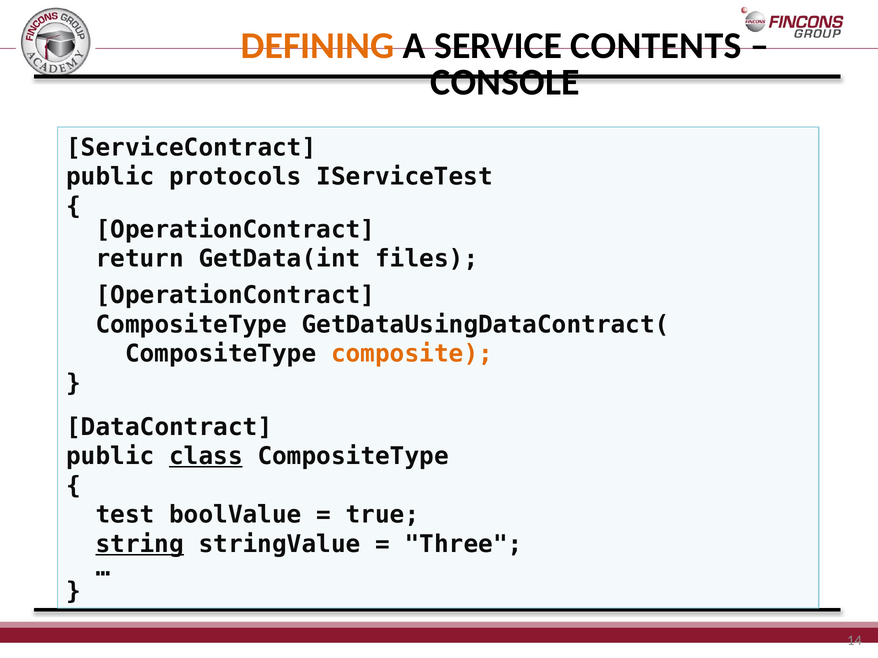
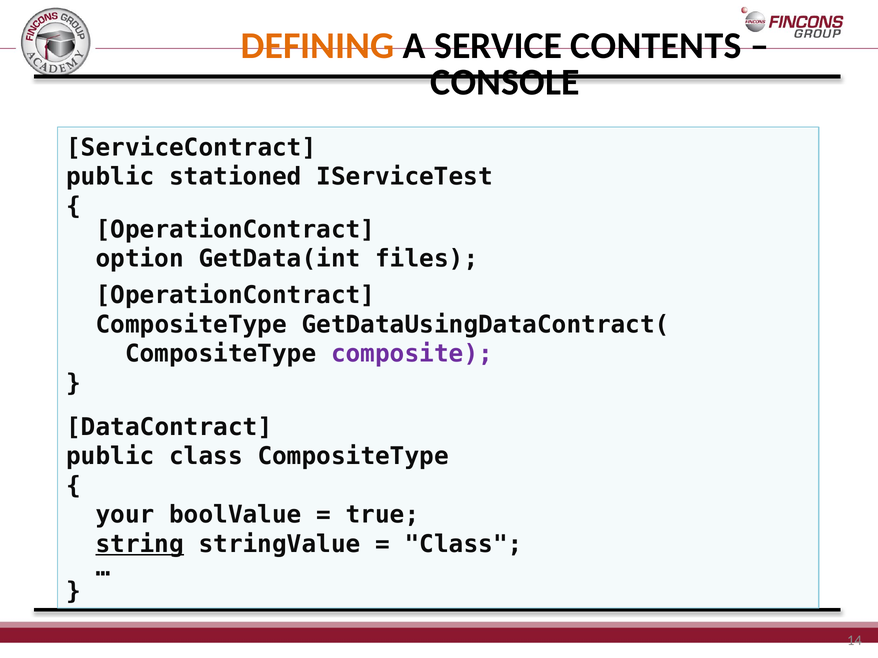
protocols: protocols -> stationed (235, 177)
return: return -> option (140, 259)
composite colour: orange -> purple (412, 354)
class underline: present -> none (206, 457)
test: test -> your (125, 515)
Three: Three -> Class (464, 544)
